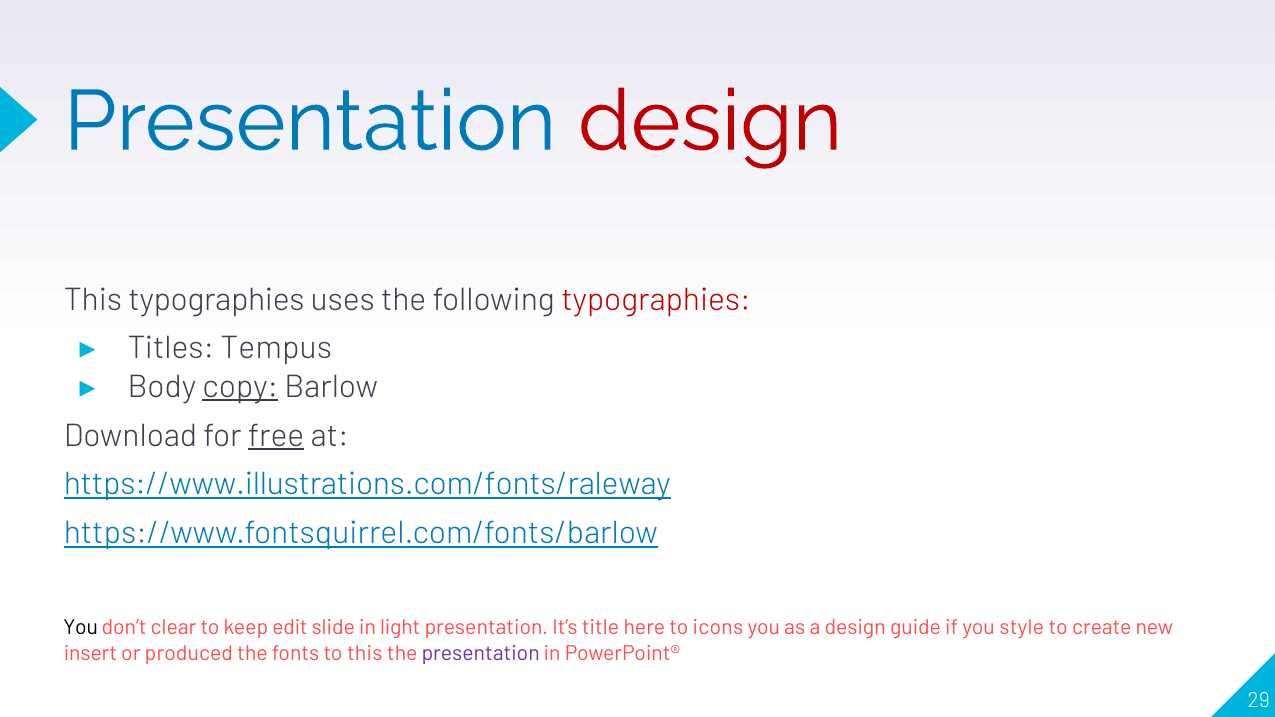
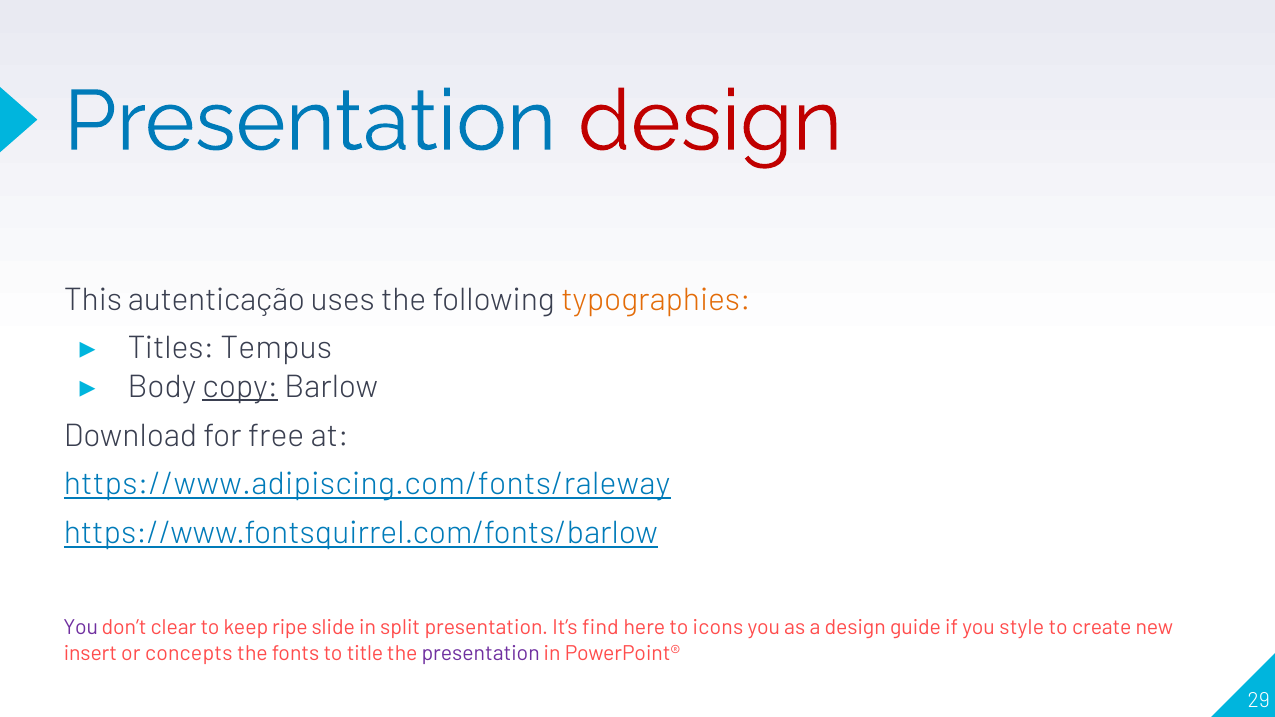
This typographies: typographies -> autenticação (217, 300)
typographies colour: red -> orange (656, 300)
free underline: present -> none (276, 436)
https://www.illustrations.com/fonts/raleway: https://www.illustrations.com/fonts/raleway -> https://www.adipiscing.com/fonts/raleway (367, 485)
You colour: black -> purple (81, 628)
edit: edit -> ripe (290, 628)
light: light -> split (400, 628)
title: title -> find (600, 628)
produced: produced -> concepts (189, 653)
to this: this -> title (365, 653)
